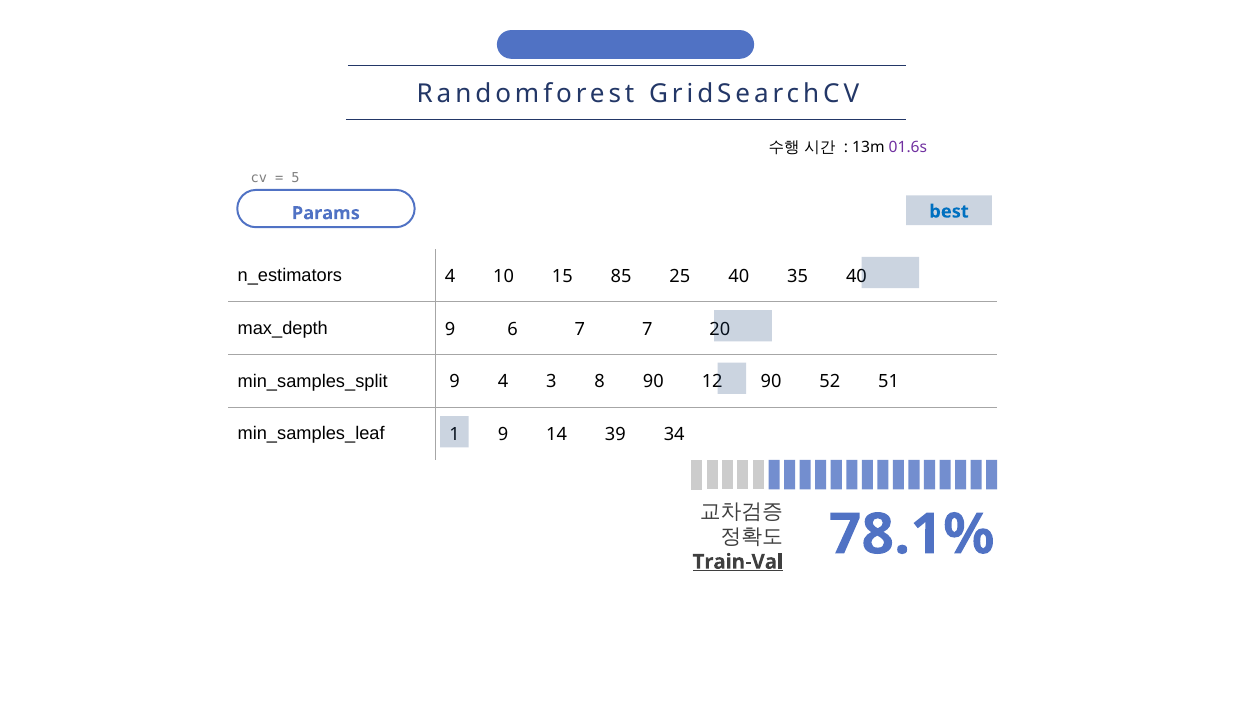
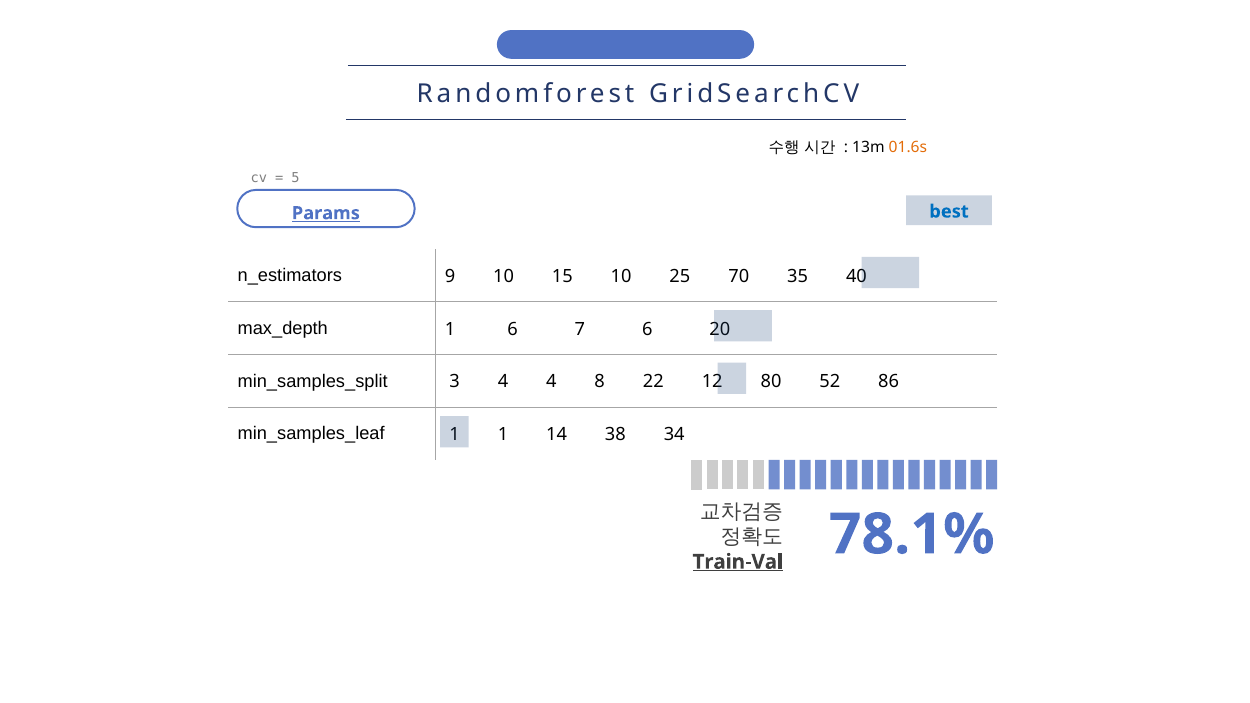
01.6s colour: purple -> orange (908, 148)
Params underline: none -> present (326, 213)
4: 4 -> 9 (450, 277)
15 85: 85 -> 10 (621, 277)
25 40: 40 -> 70 (739, 277)
9: 9 -> 1 (450, 329)
7 7: 7 -> 6 (647, 329)
9: 9 -> 3 (455, 382)
4 3: 3 -> 4 (551, 382)
8 90: 90 -> 22 (653, 382)
90: 90 -> 80 (771, 382)
51: 51 -> 86 (889, 382)
9: 9 -> 1 (503, 435)
39: 39 -> 38 (615, 435)
